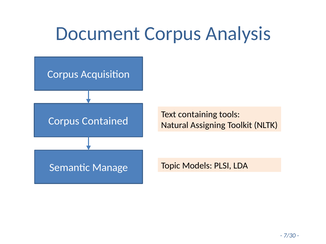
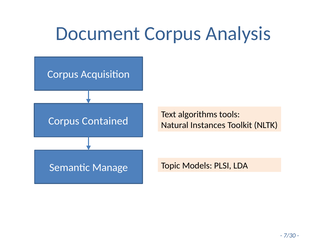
containing: containing -> algorithms (198, 115)
Assigning: Assigning -> Instances (208, 125)
